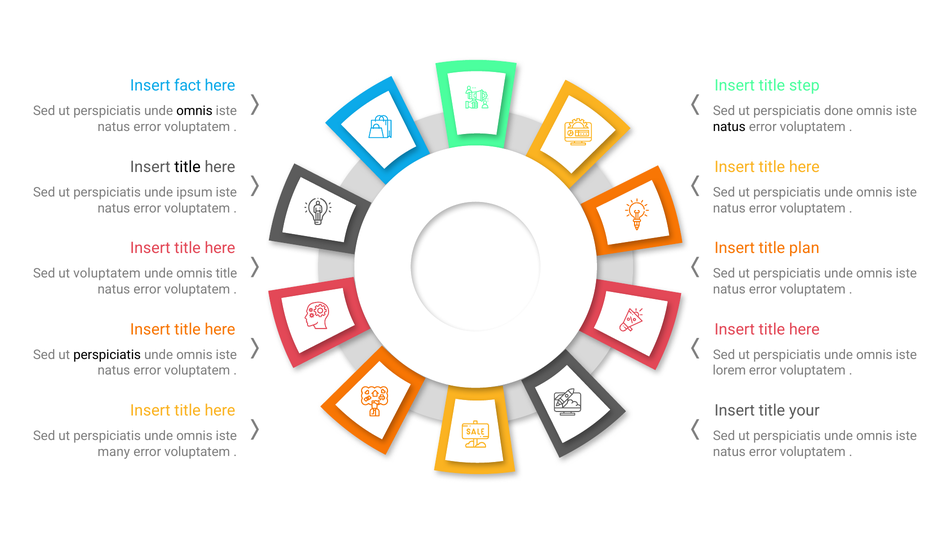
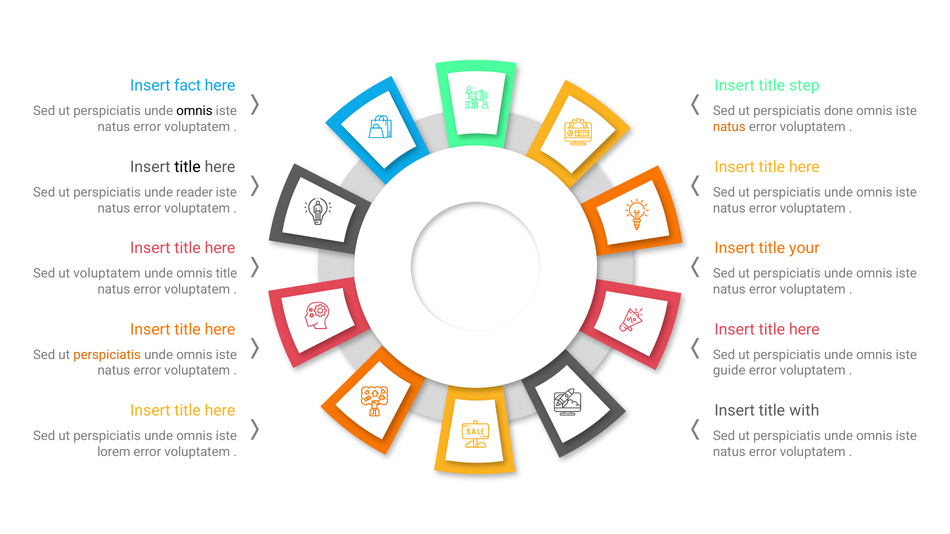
natus colour: black -> orange (729, 127)
ipsum: ipsum -> reader (195, 192)
plan: plan -> your (804, 248)
perspiciatis colour: black -> orange (107, 355)
lorem: lorem -> guide (729, 371)
your: your -> with (804, 411)
many: many -> lorem (114, 452)
